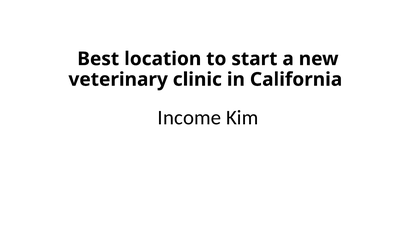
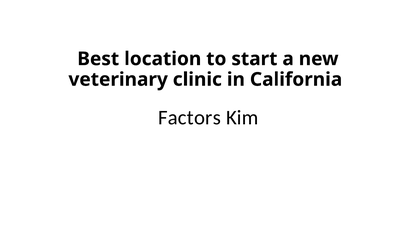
Income: Income -> Factors (189, 118)
